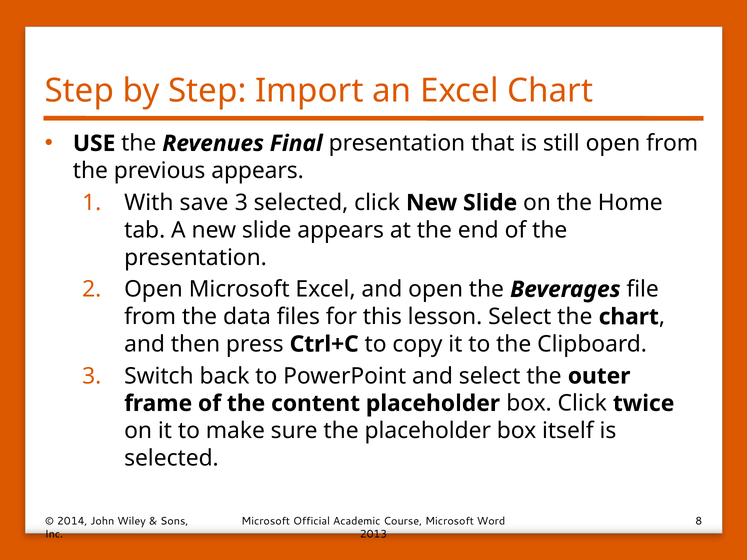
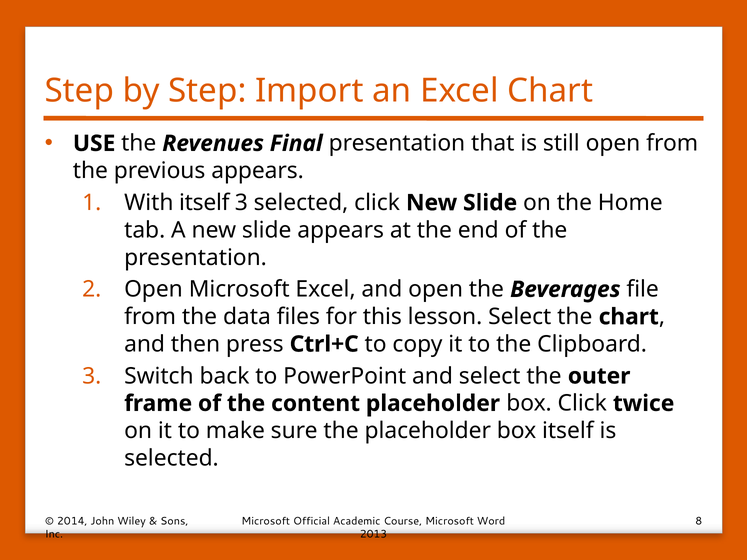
With save: save -> itself (204, 203)
